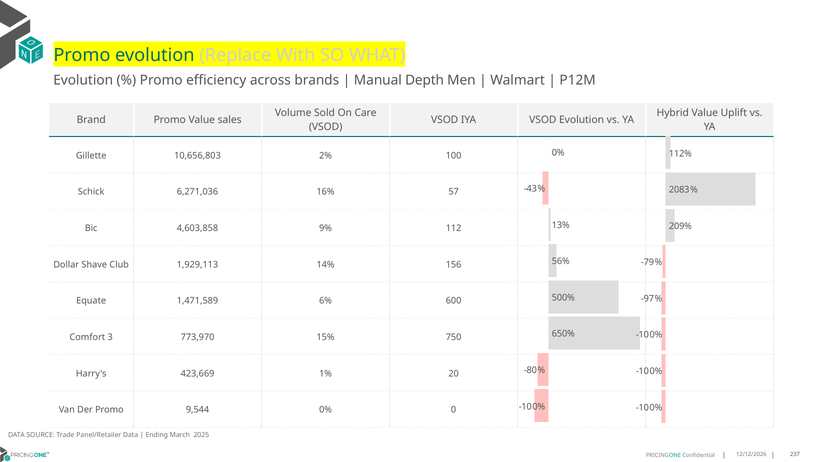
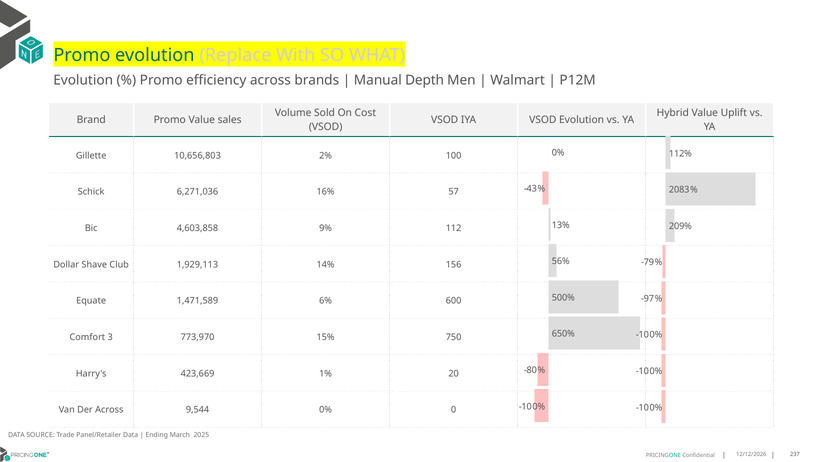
Care: Care -> Cost (365, 113)
Der Promo: Promo -> Across (109, 409)
